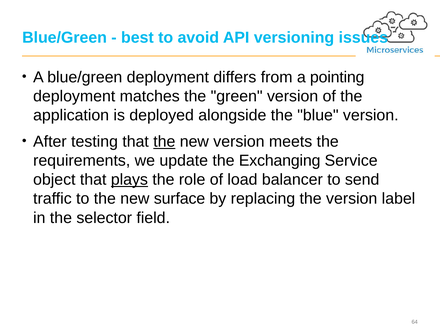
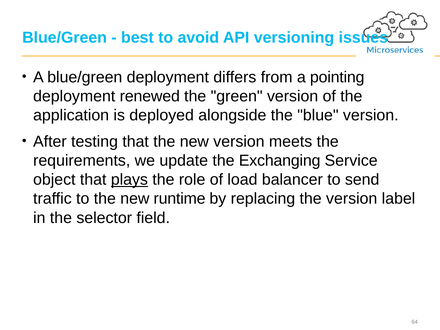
matches: matches -> renewed (150, 96)
the underline: present -> none (164, 142)
surface: surface -> runtime (180, 199)
